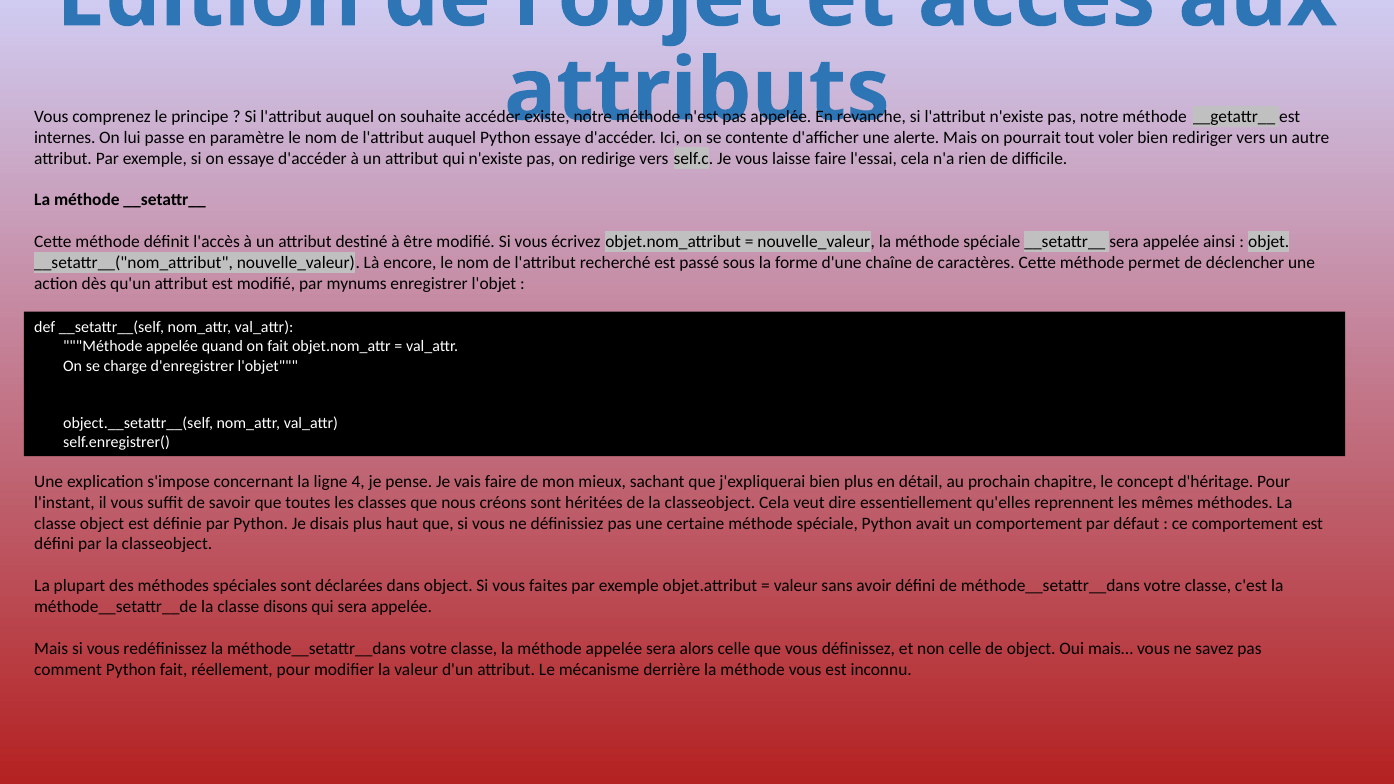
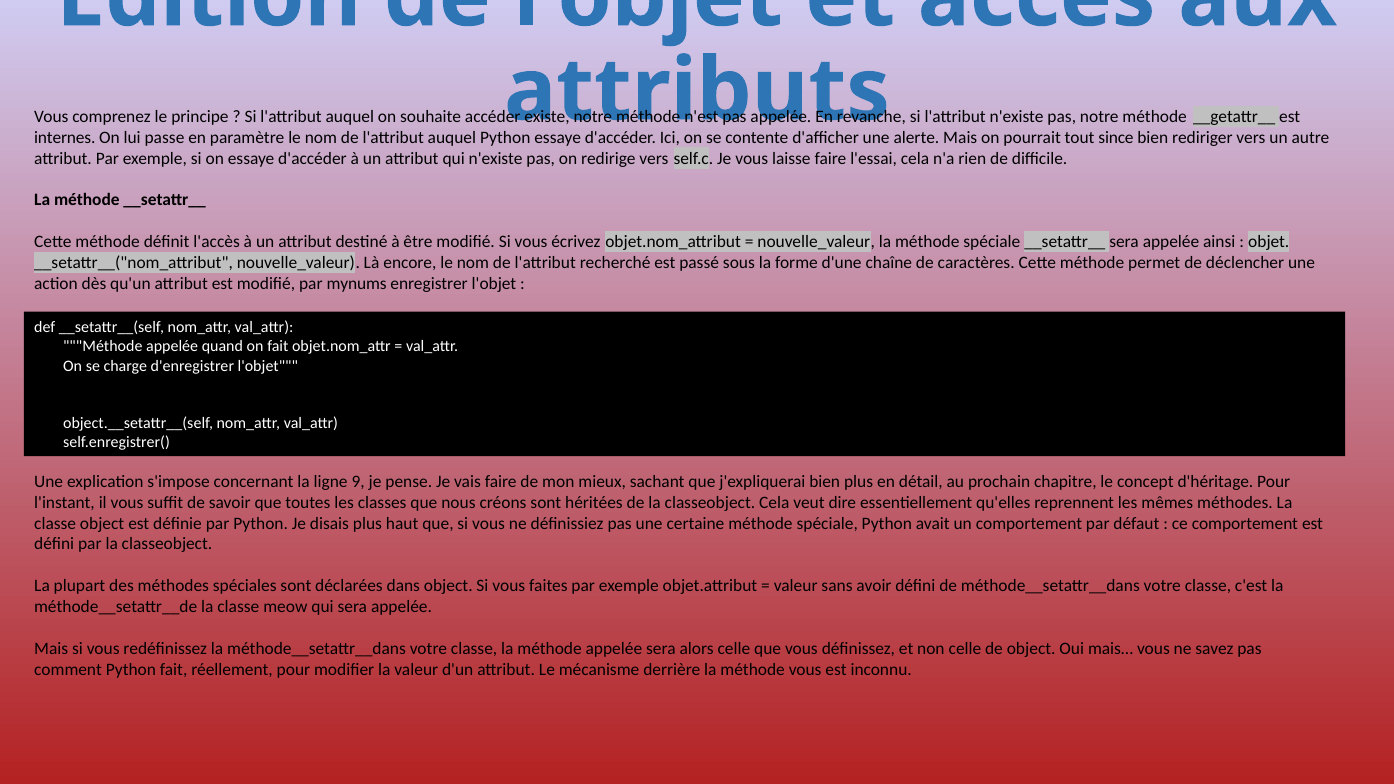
voler: voler -> since (1116, 137)
4: 4 -> 9 (358, 482)
disons: disons -> meow (285, 607)
